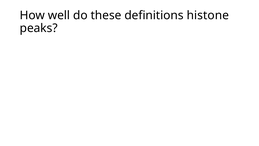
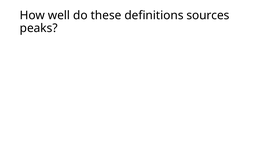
histone: histone -> sources (208, 15)
